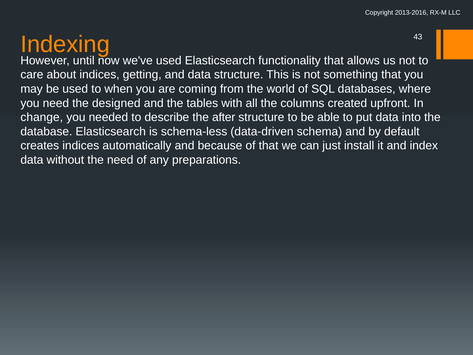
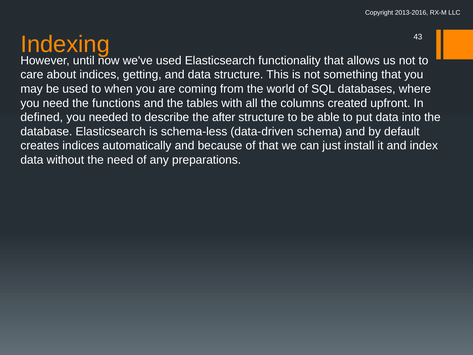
designed: designed -> functions (116, 103)
change: change -> defined (42, 117)
